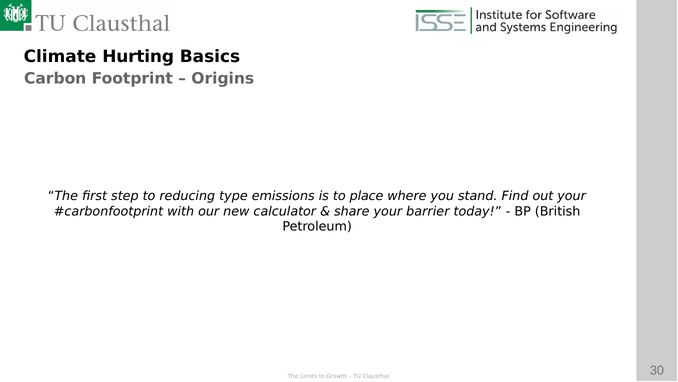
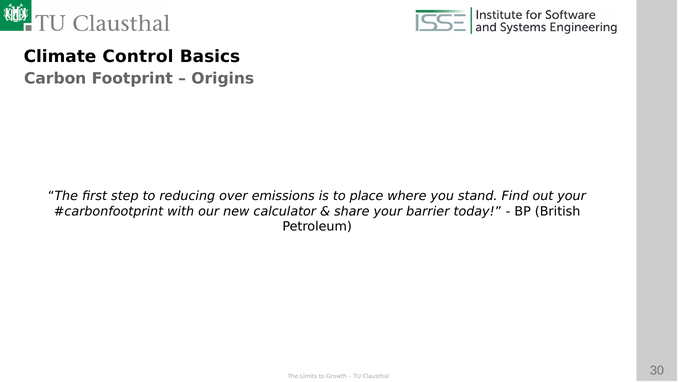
Hurting: Hurting -> Control (138, 56)
type: type -> over (233, 196)
